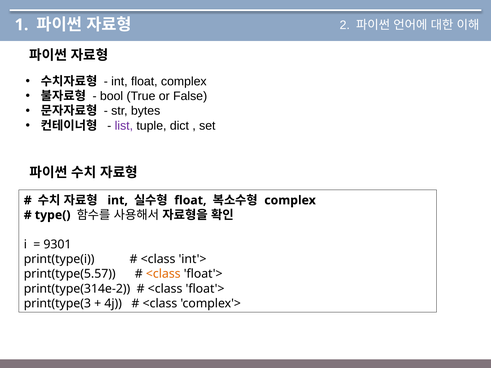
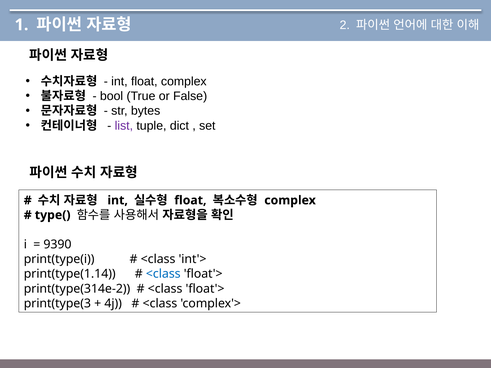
9301: 9301 -> 9390 (57, 245)
print(type(5.57: print(type(5.57 -> print(type(1.14 (70, 274)
<class colour: orange -> blue (163, 274)
